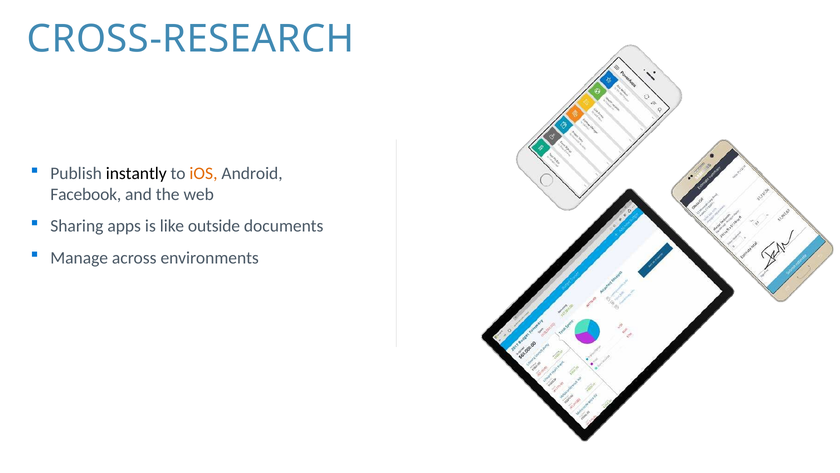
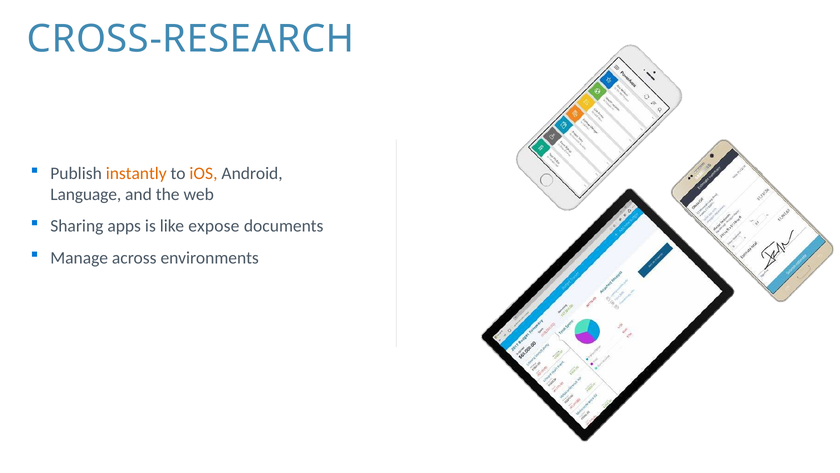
instantly colour: black -> orange (136, 173)
Facebook: Facebook -> Language (86, 194)
outside: outside -> expose (214, 226)
